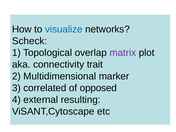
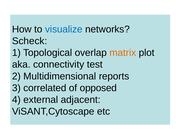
matrix colour: purple -> orange (123, 53)
trait: trait -> test (95, 64)
marker: marker -> reports (114, 76)
resulting: resulting -> adjacent (81, 100)
